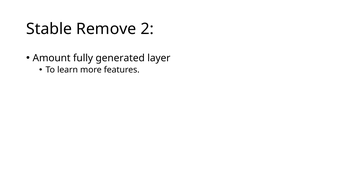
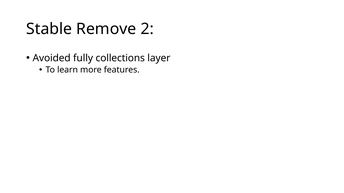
Amount: Amount -> Avoided (52, 58)
generated: generated -> collections (120, 58)
